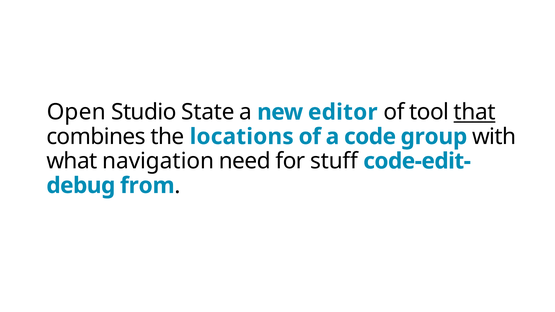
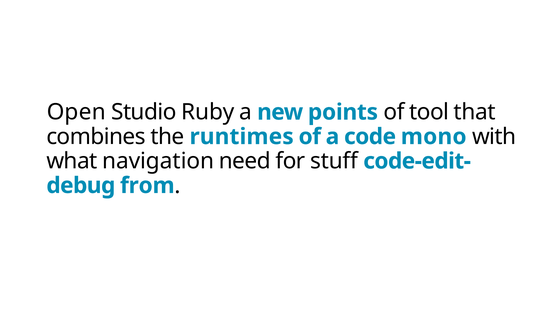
State: State -> Ruby (208, 112)
editor: editor -> points (343, 112)
that underline: present -> none (475, 112)
locations: locations -> runtimes (242, 137)
group: group -> mono (434, 137)
